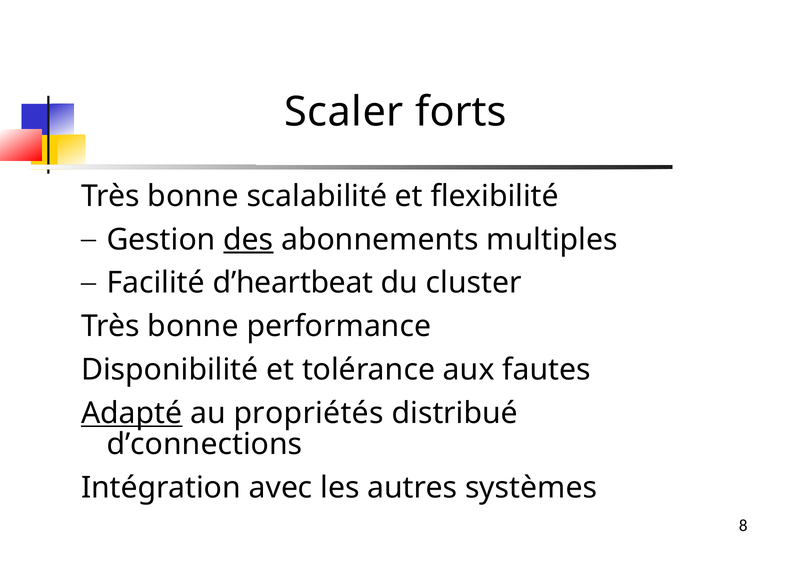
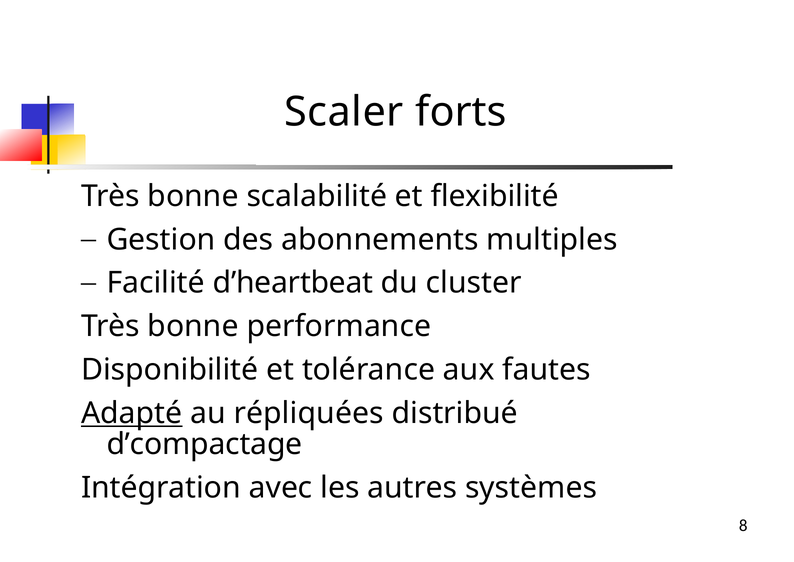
des underline: present -> none (248, 239)
propriétés: propriétés -> répliquées (309, 413)
d’connections: d’connections -> d’compactage (204, 444)
